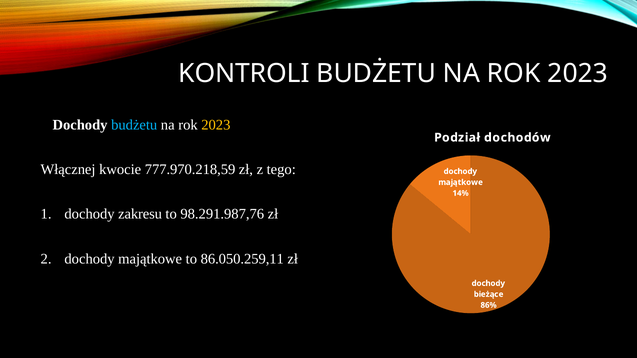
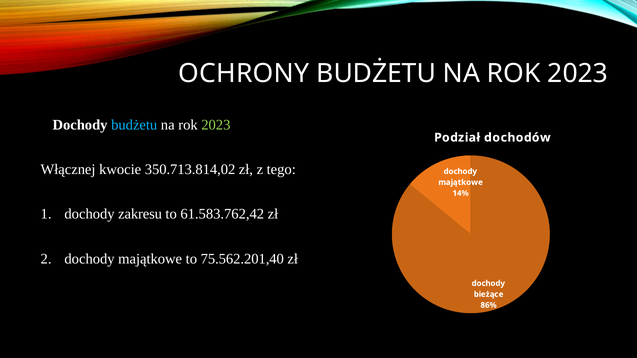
KONTROLI: KONTROLI -> OCHRONY (244, 74)
2023 colour: yellow -> light green (216, 125)
777.970.218,59: 777.970.218,59 -> 350.713.814,02 (190, 170)
98.291.987,76: 98.291.987,76 -> 61.583.762,42 (222, 214)
86.050.259,11: 86.050.259,11 -> 75.562.201,40 (242, 259)
